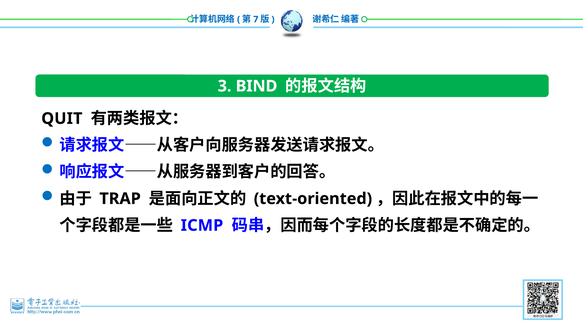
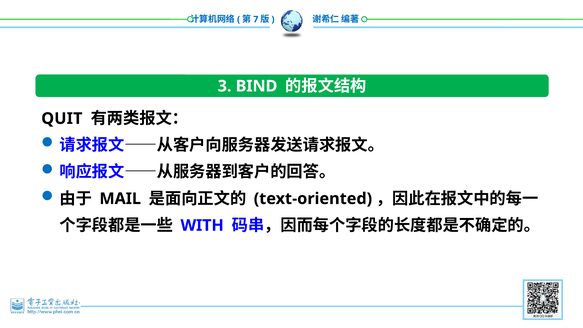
TRAP: TRAP -> MAIL (120, 199)
ICMP: ICMP -> WITH (202, 225)
